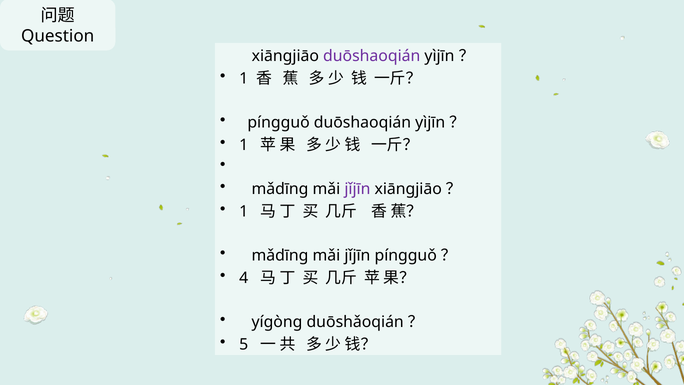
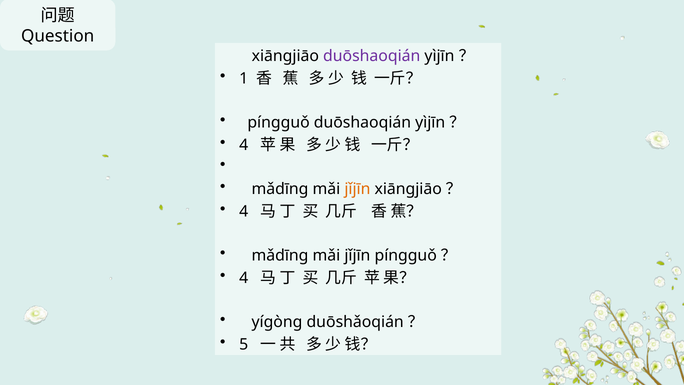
1: 1 -> 4 (244, 145)
jǐjīn colour: purple -> orange (357, 189)
1: 1 -> 4 (244, 211)
